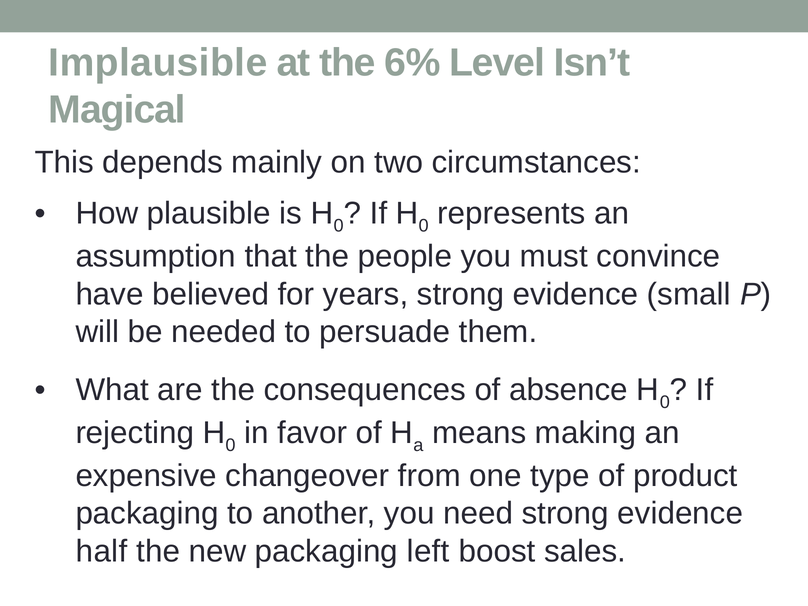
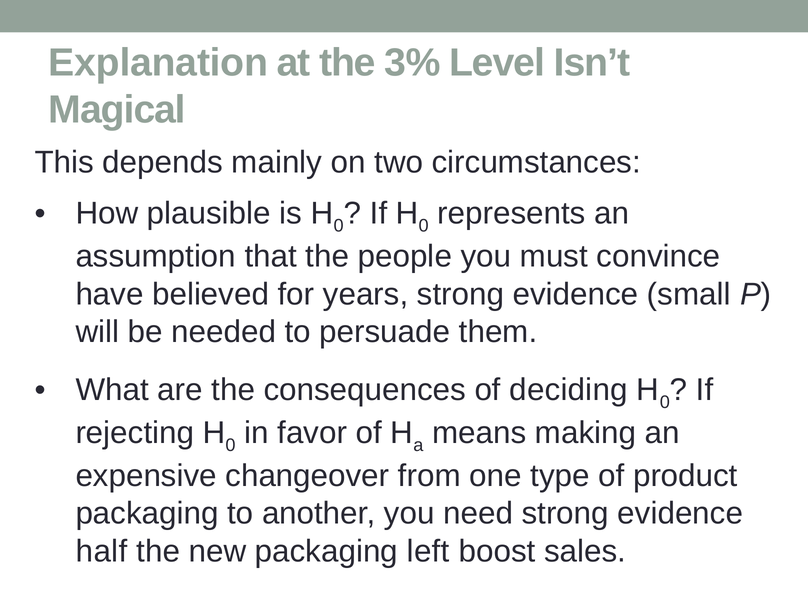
Implausible: Implausible -> Explanation (158, 63)
6%: 6% -> 3% (413, 63)
absence: absence -> deciding (569, 390)
